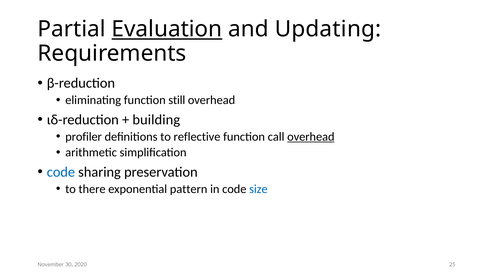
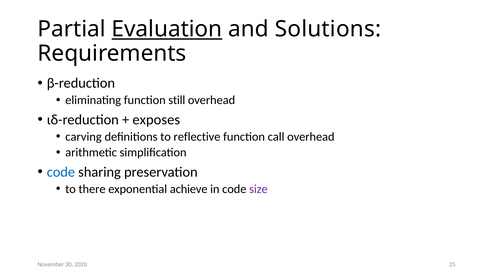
Updating: Updating -> Solutions (328, 29)
building: building -> exposes (156, 120)
profiler: profiler -> carving (84, 137)
overhead underline: present -> none (311, 137)
pattern: pattern -> achieve (189, 189)
size colour: blue -> purple (258, 189)
